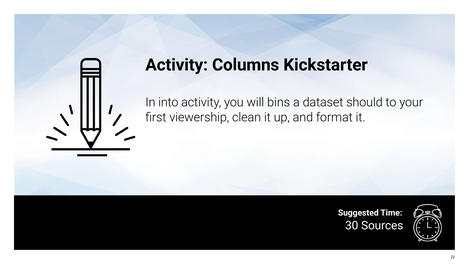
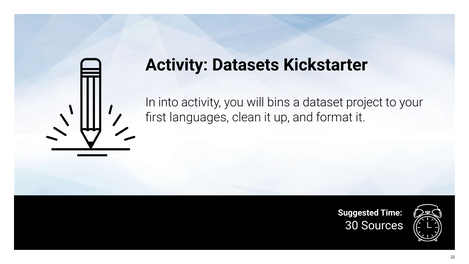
Columns: Columns -> Datasets (246, 65)
should: should -> project (365, 102)
viewership: viewership -> languages (199, 117)
